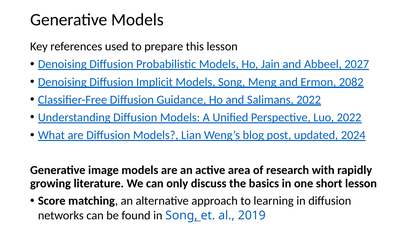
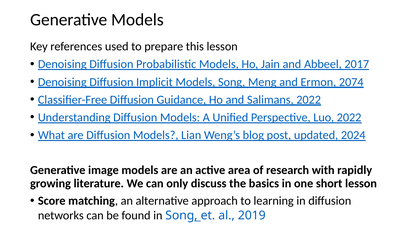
2027: 2027 -> 2017 (357, 64)
2082: 2082 -> 2074 (351, 82)
